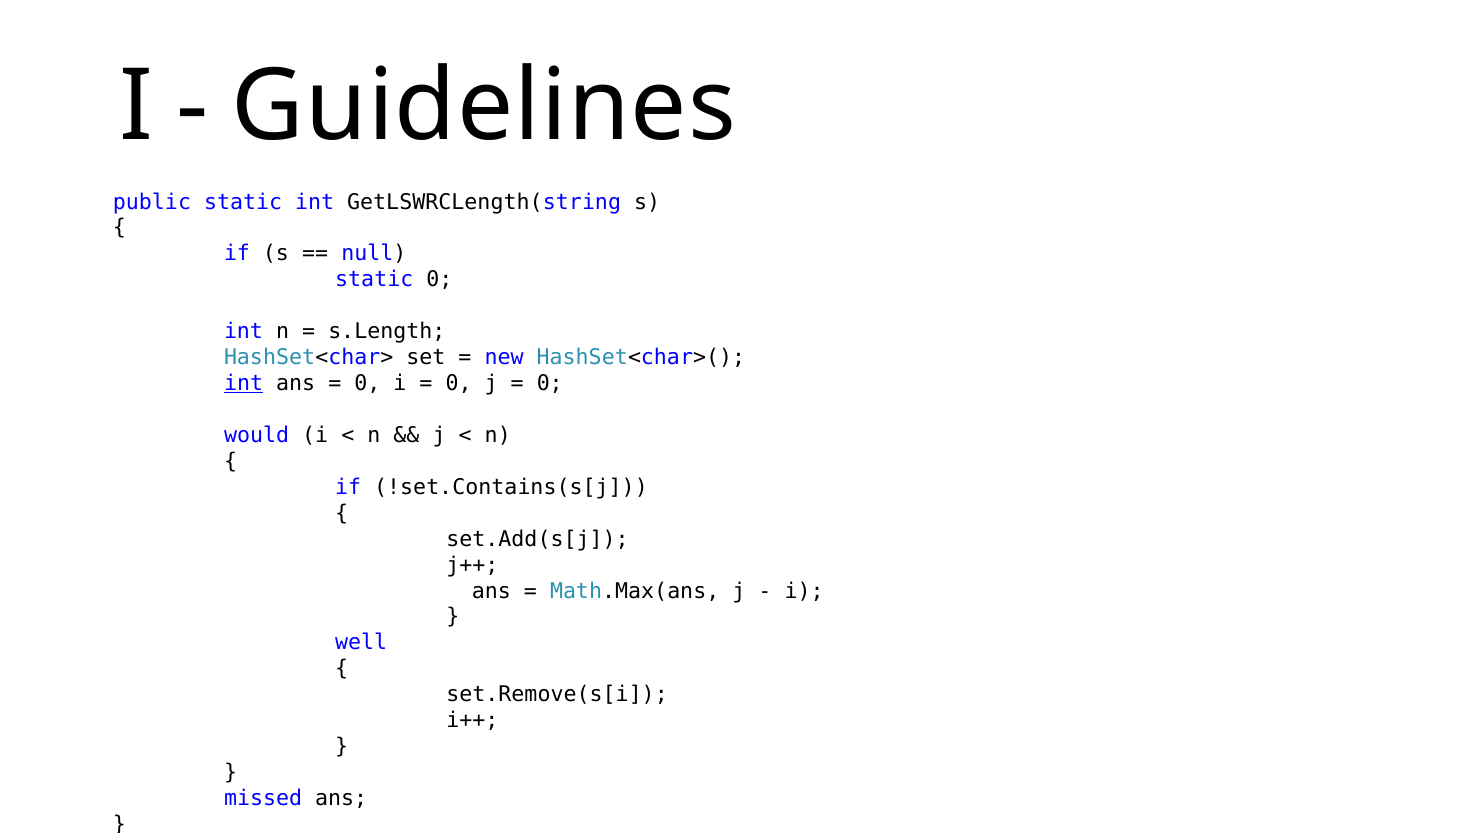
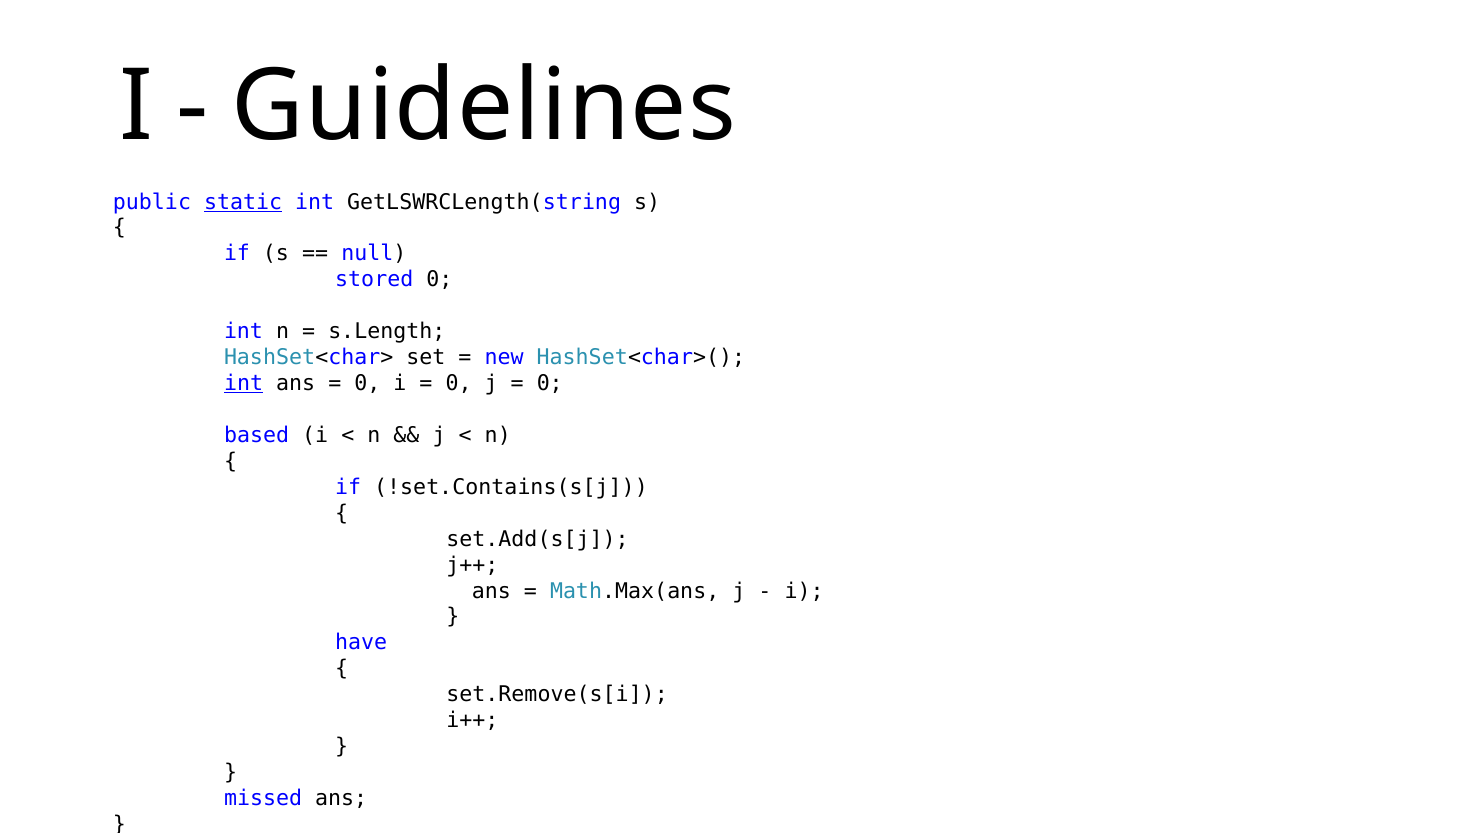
static underline: none -> present (243, 202)
static: static -> stored (374, 280)
would: would -> based (257, 436)
well: well -> have (361, 643)
